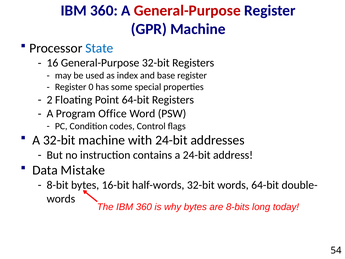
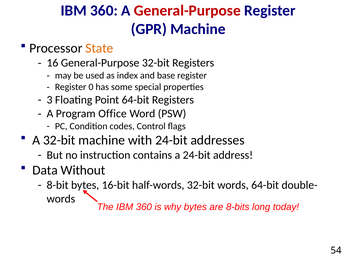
State colour: blue -> orange (99, 48)
2: 2 -> 3 (50, 100)
Mistake: Mistake -> Without (83, 170)
